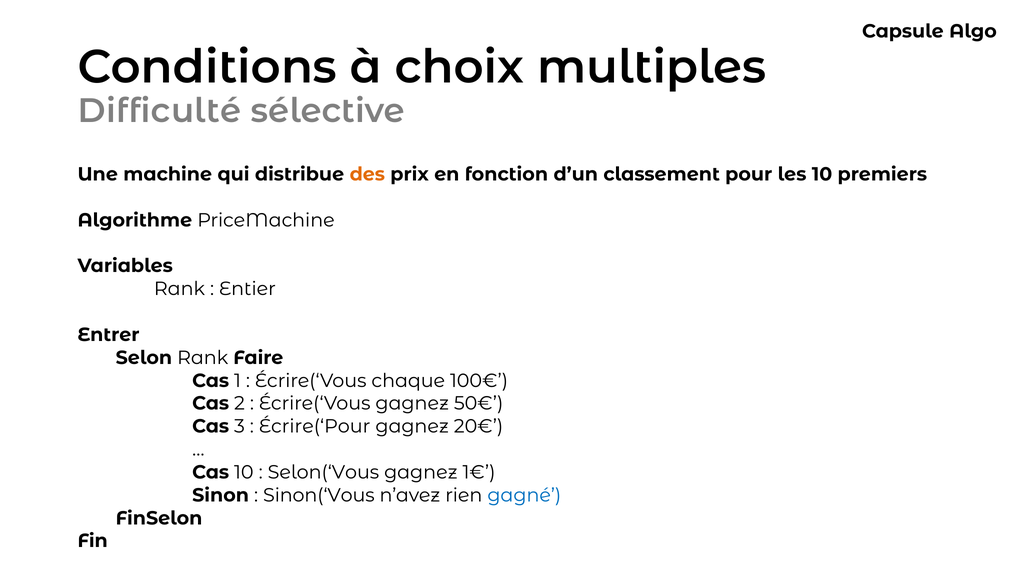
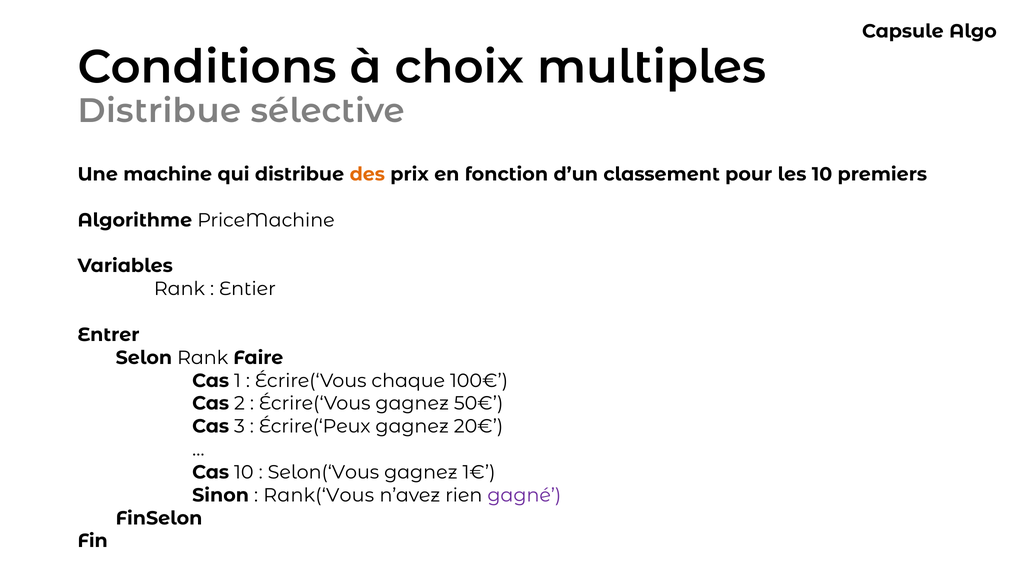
Difficulté: Difficulté -> Distribue (159, 111)
Écrire(‘Pour: Écrire(‘Pour -> Écrire(‘Peux (315, 427)
Sinon(‘Vous: Sinon(‘Vous -> Rank(‘Vous (319, 496)
gagné colour: blue -> purple (524, 496)
